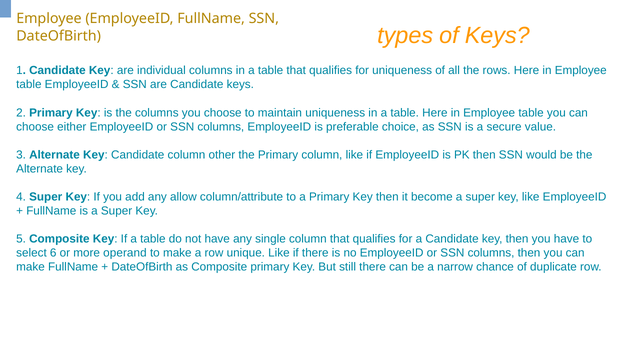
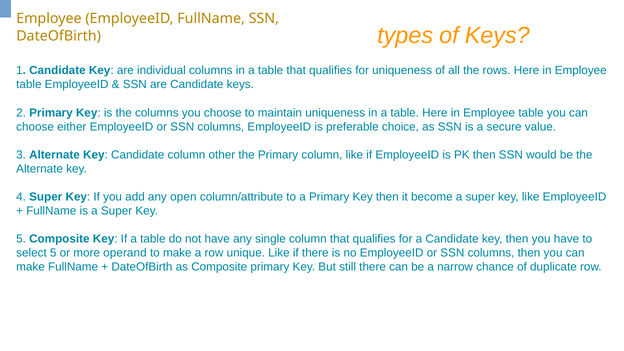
allow: allow -> open (183, 197)
select 6: 6 -> 5 (53, 253)
